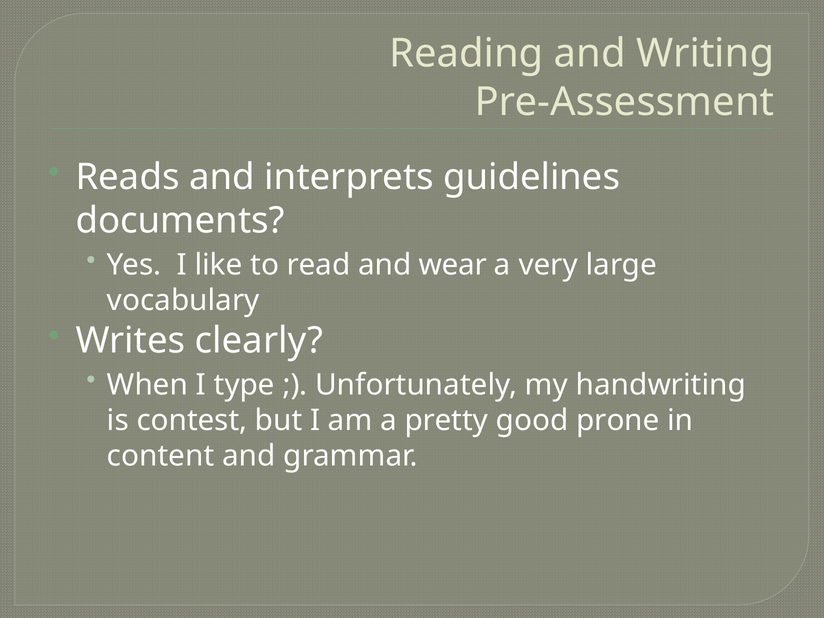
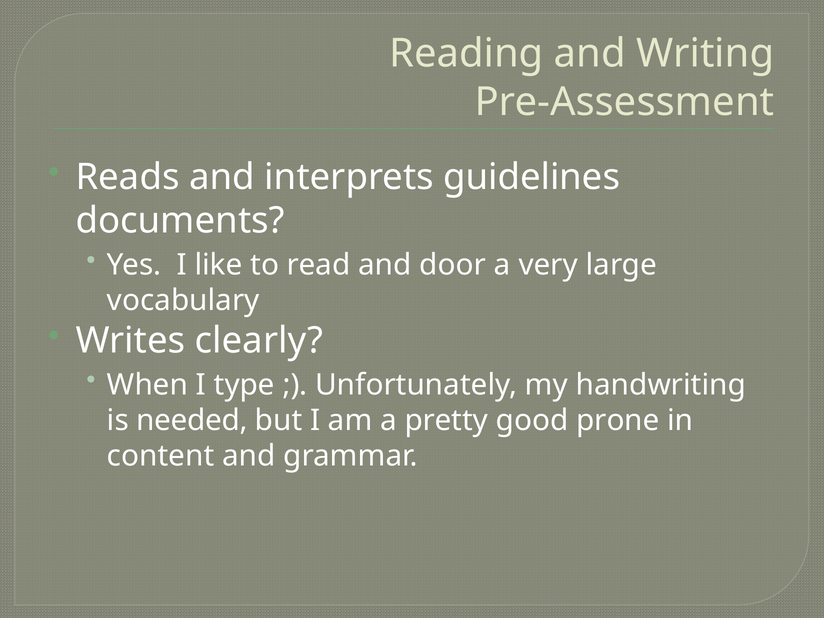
wear: wear -> door (453, 265)
contest: contest -> needed (192, 420)
